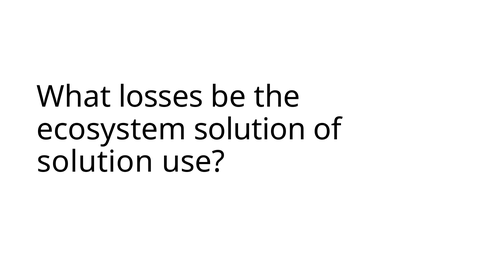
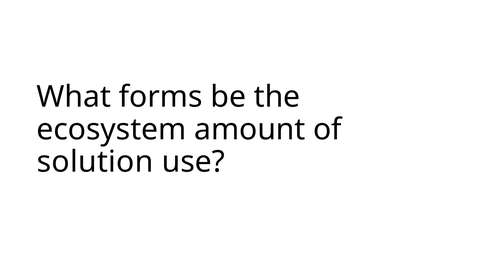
losses: losses -> forms (161, 97)
ecosystem solution: solution -> amount (250, 130)
